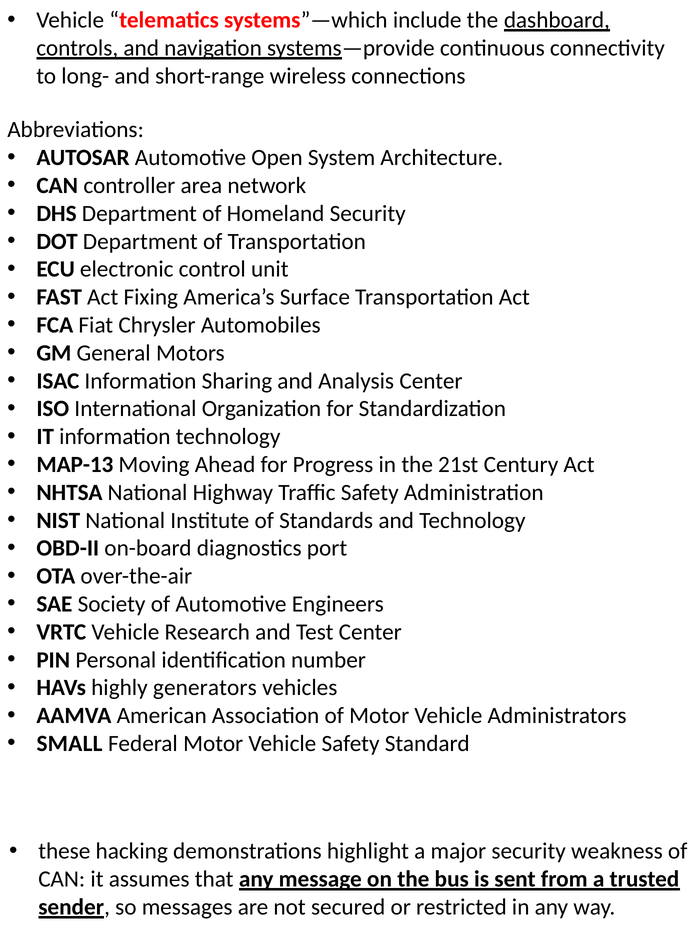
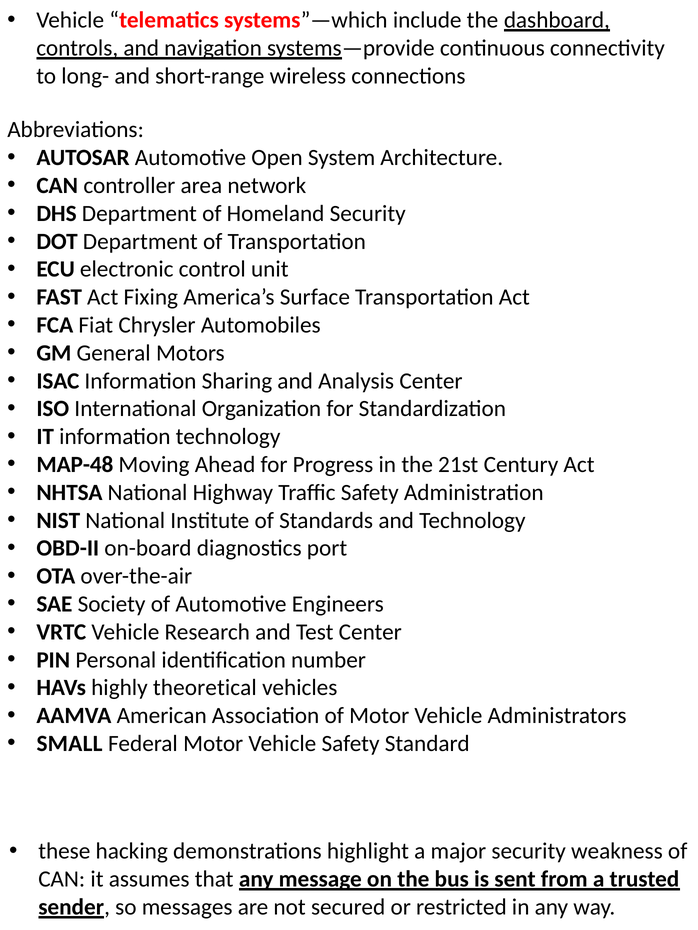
MAP-13: MAP-13 -> MAP-48 (75, 465)
generators: generators -> theoretical (205, 688)
